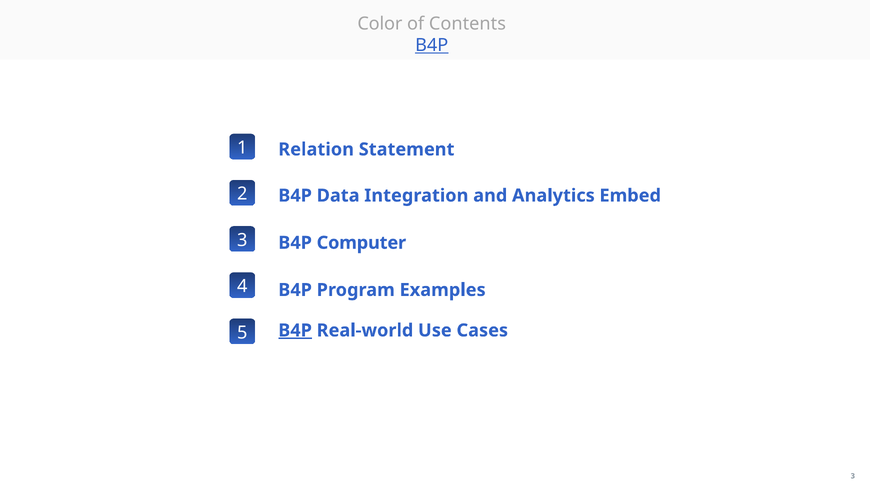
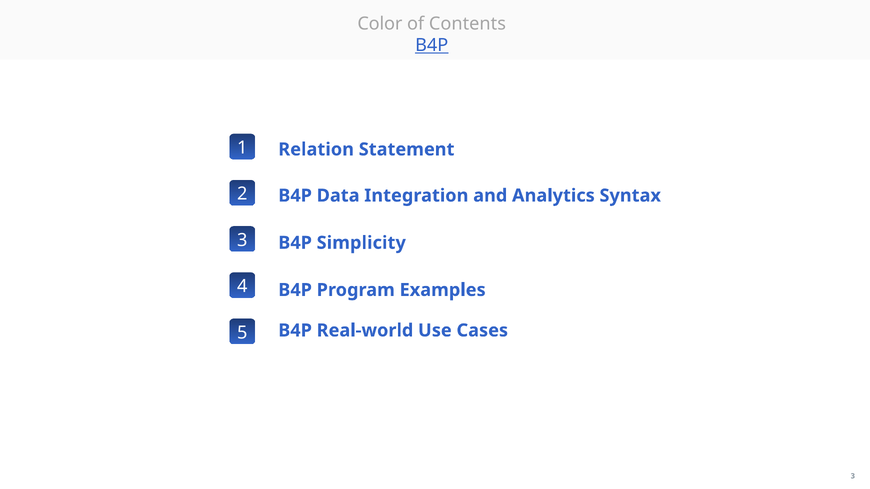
Embed: Embed -> Syntax (630, 196)
Computer: Computer -> Simplicity (361, 243)
B4P underline: present -> none (295, 331)
